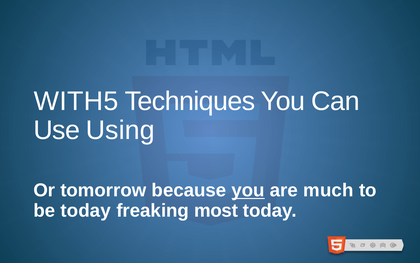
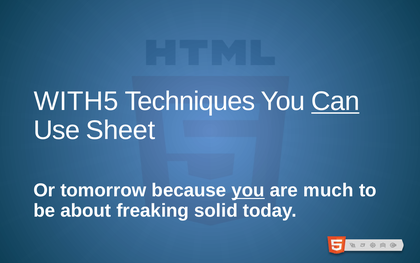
Can underline: none -> present (335, 101)
Using: Using -> Sheet (120, 130)
be today: today -> about (86, 210)
most: most -> solid (216, 210)
